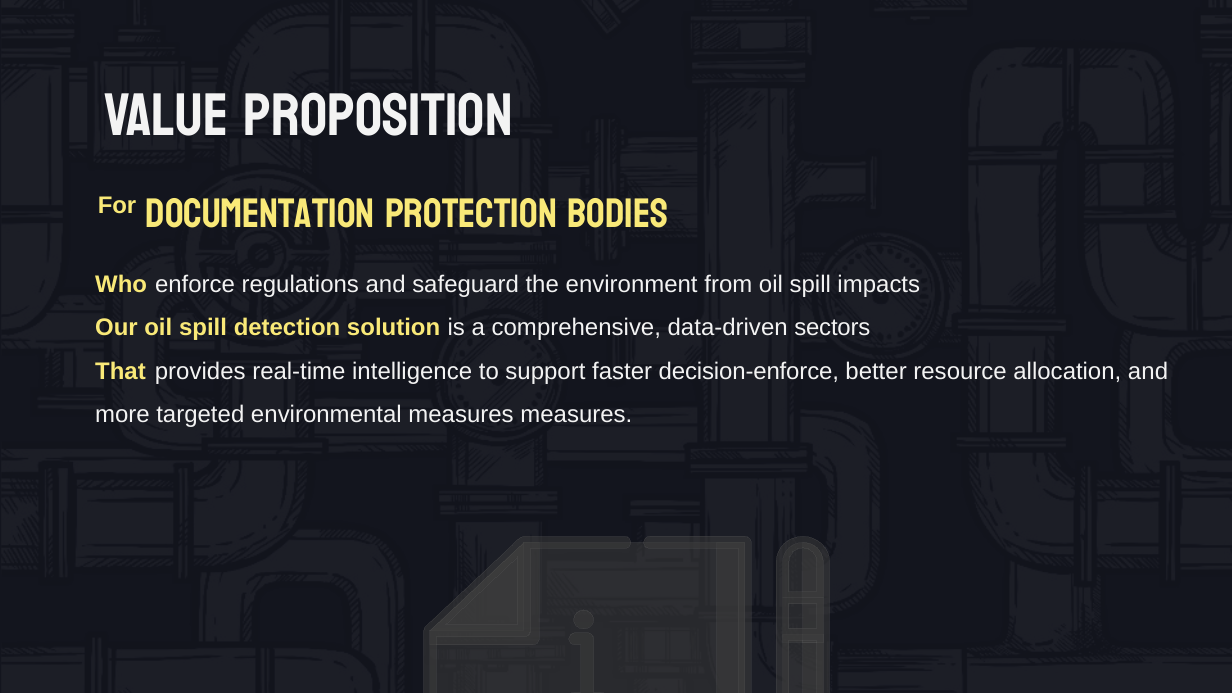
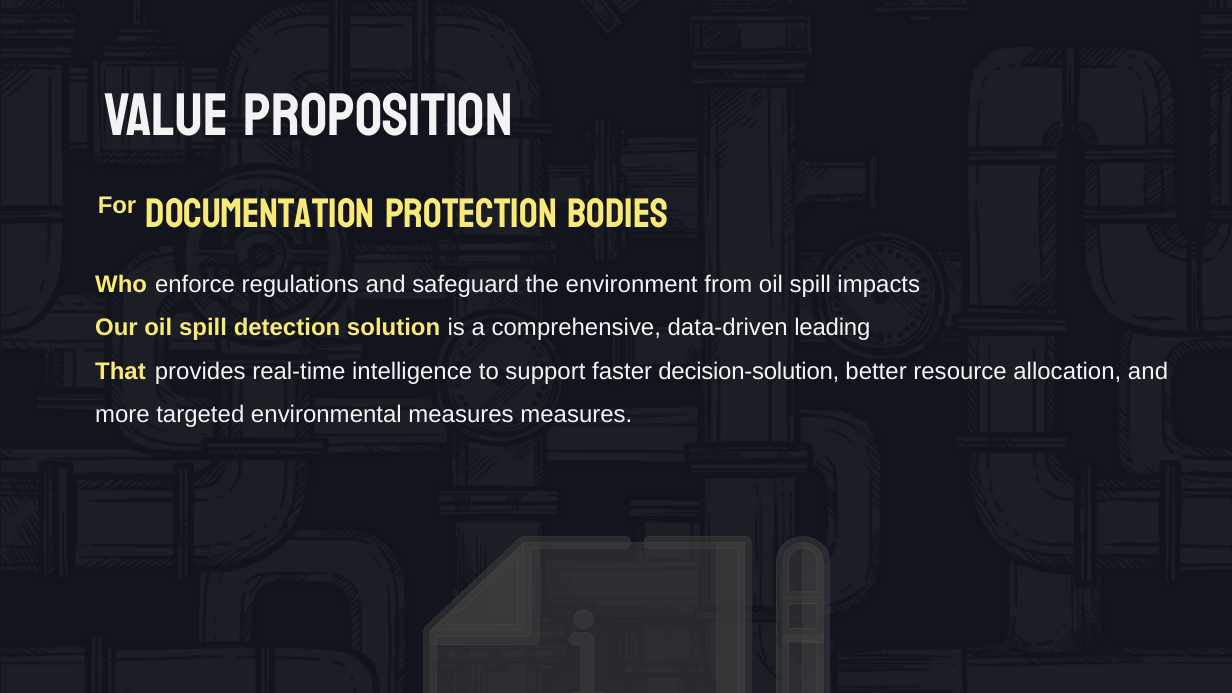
sectors: sectors -> leading (832, 328)
decision-enforce: decision-enforce -> decision-solution (749, 371)
